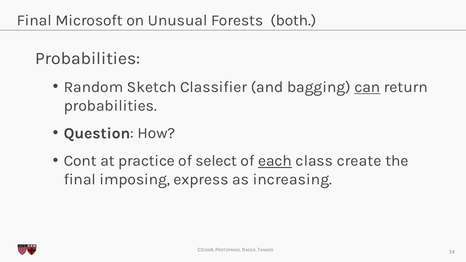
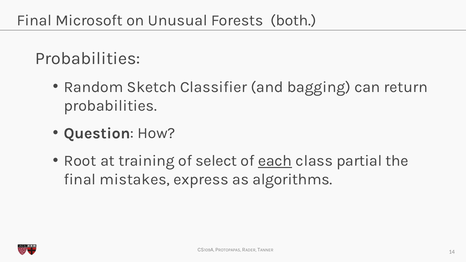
can underline: present -> none (367, 87)
Cont: Cont -> Root (80, 161)
practice: practice -> training (147, 161)
create: create -> partial (359, 161)
imposing: imposing -> mistakes (135, 179)
increasing: increasing -> algorithms (293, 179)
